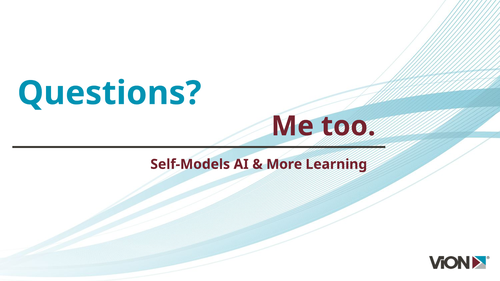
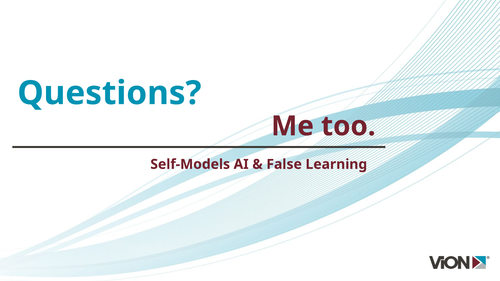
More: More -> False (284, 164)
